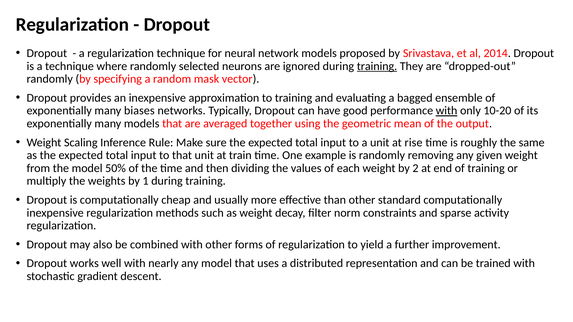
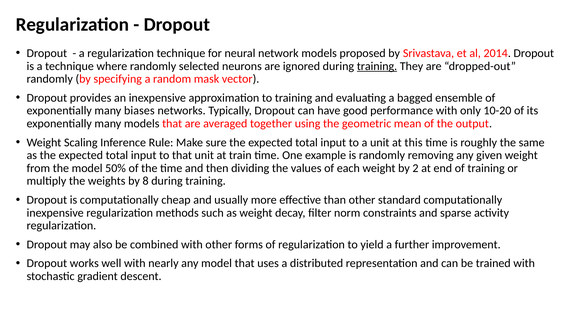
with underline: present -> none (447, 111)
rise: rise -> this (414, 143)
1: 1 -> 8 (146, 181)
